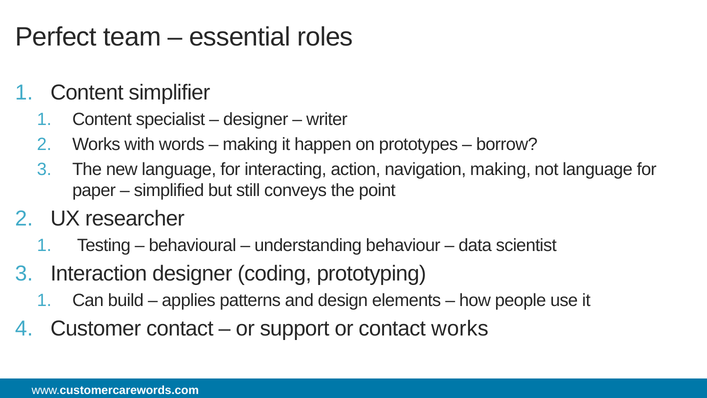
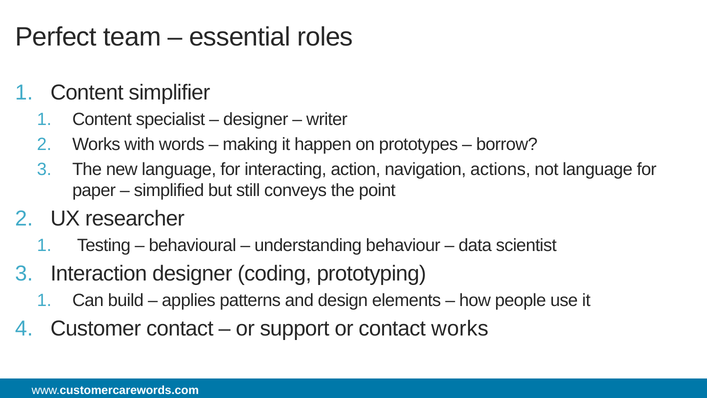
navigation making: making -> actions (500, 169)
